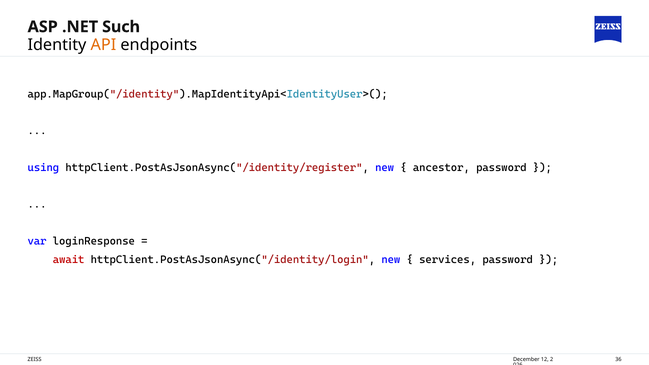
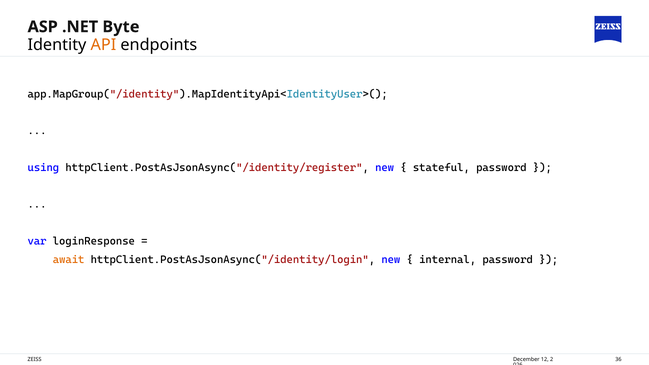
Such: Such -> Byte (121, 27)
ancestor: ancestor -> stateful (441, 168)
await colour: red -> orange (69, 260)
services: services -> internal (448, 260)
